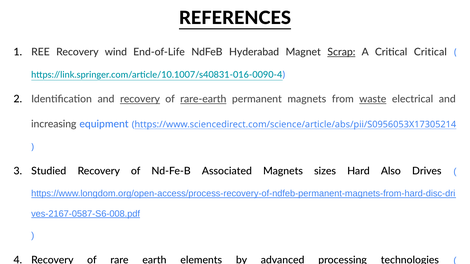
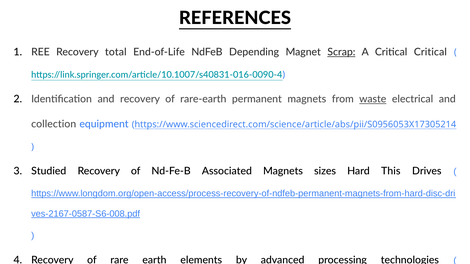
wind: wind -> total (116, 52)
Hyderabad: Hyderabad -> Depending (254, 52)
recovery underline: present -> none (140, 99)
rare-earth underline: present -> none (203, 99)
increasing: increasing -> collection (54, 124)
Also: Also -> This (391, 171)
